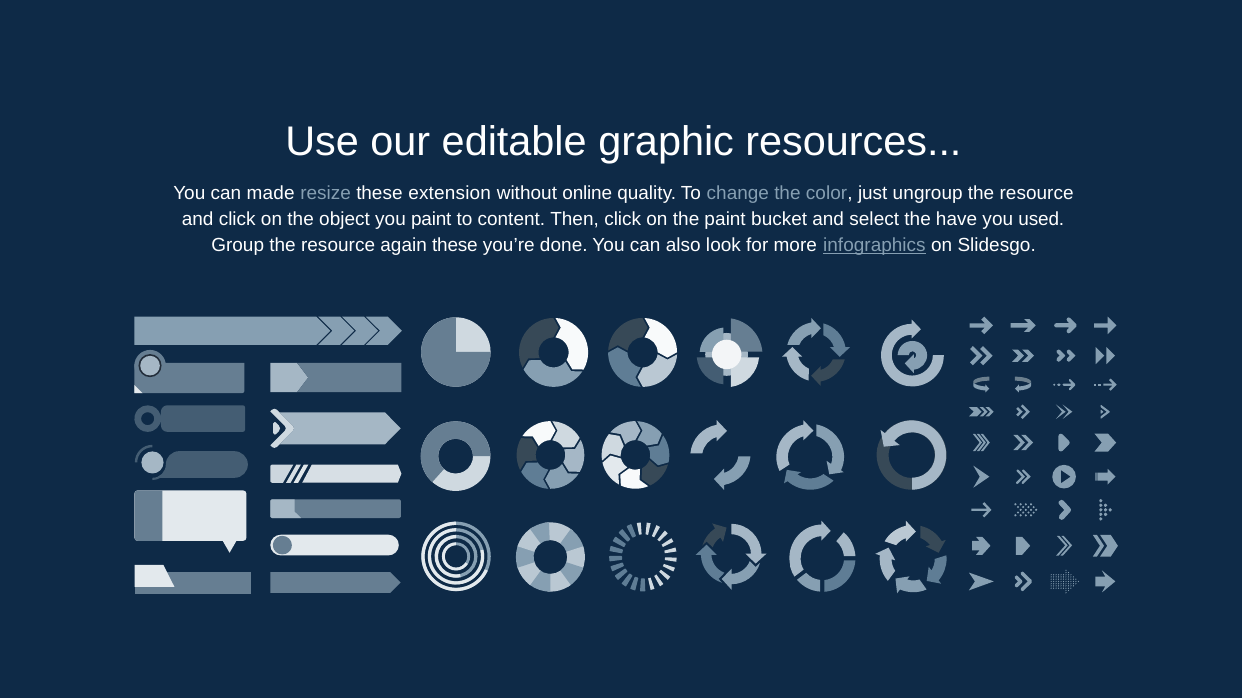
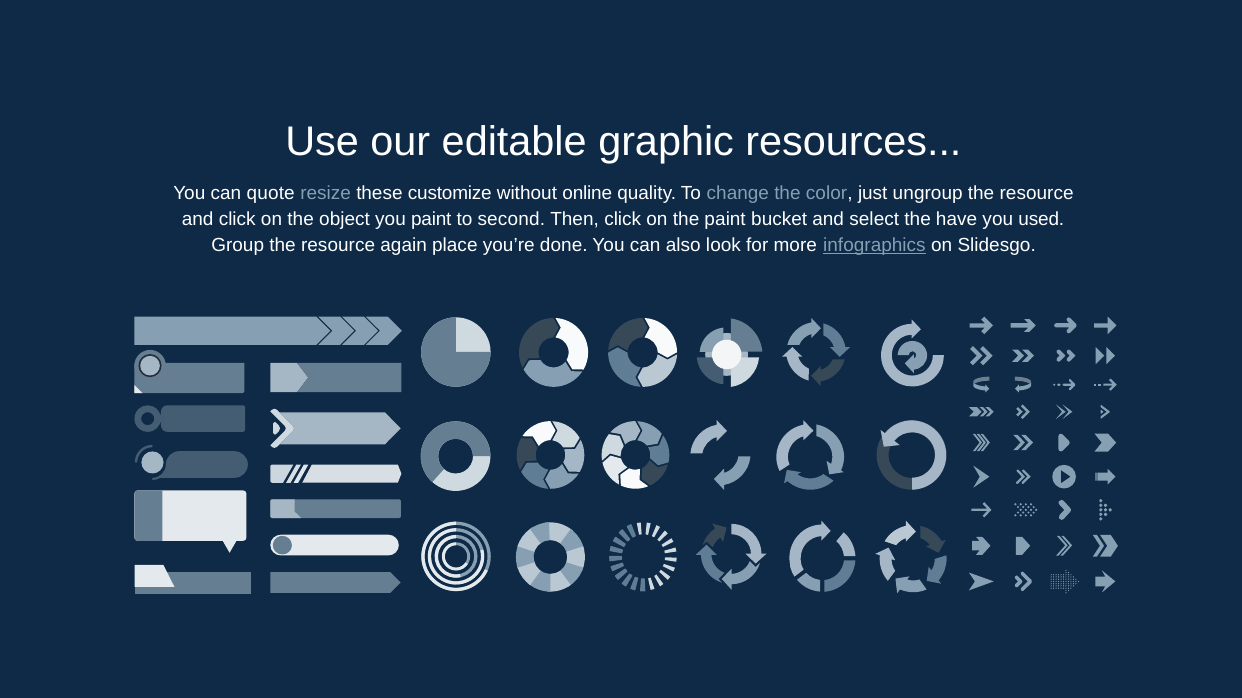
made: made -> quote (271, 193)
extension: extension -> customize (450, 193)
content: content -> second (511, 220)
again these: these -> place (455, 246)
